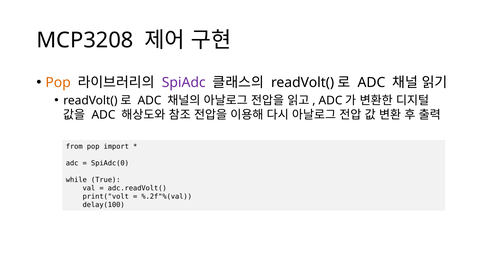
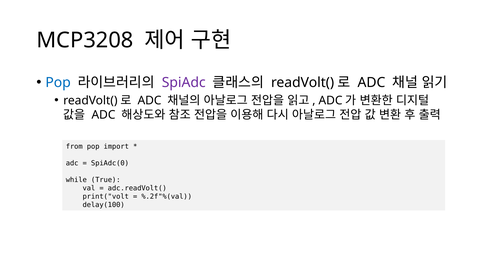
Pop colour: orange -> blue (58, 83)
